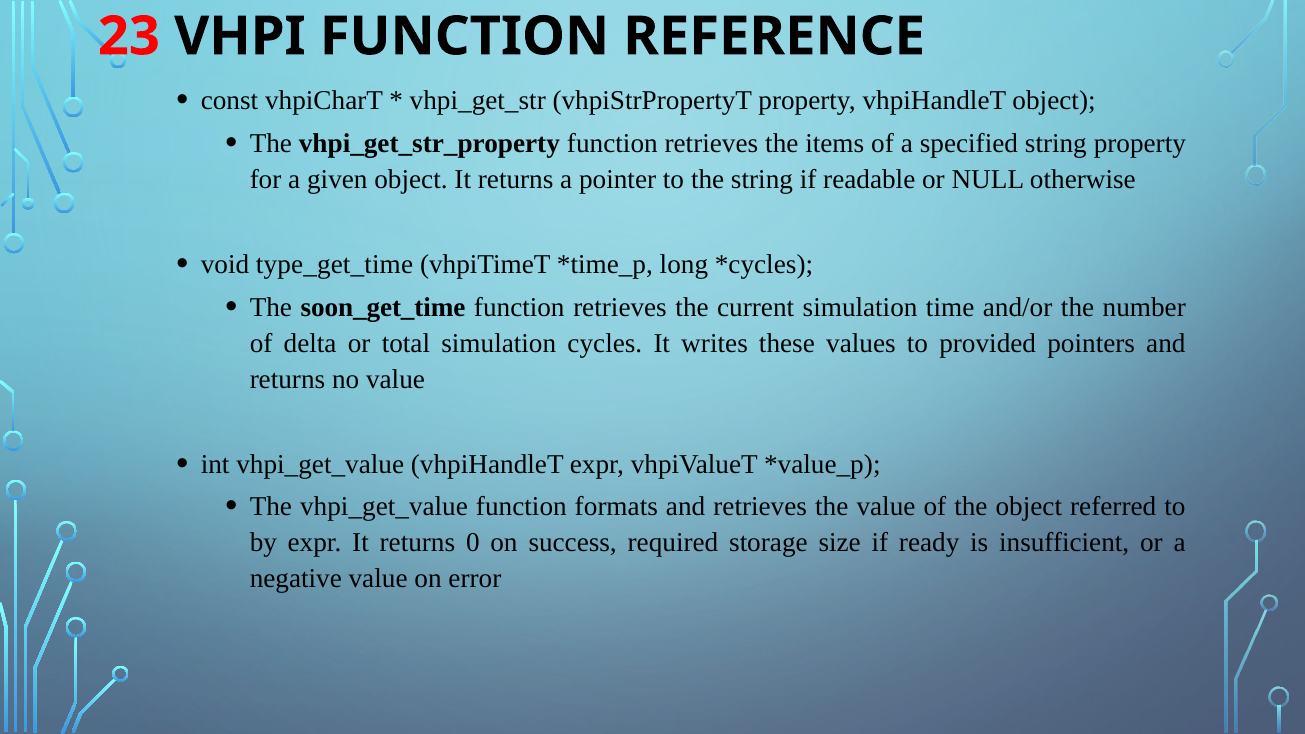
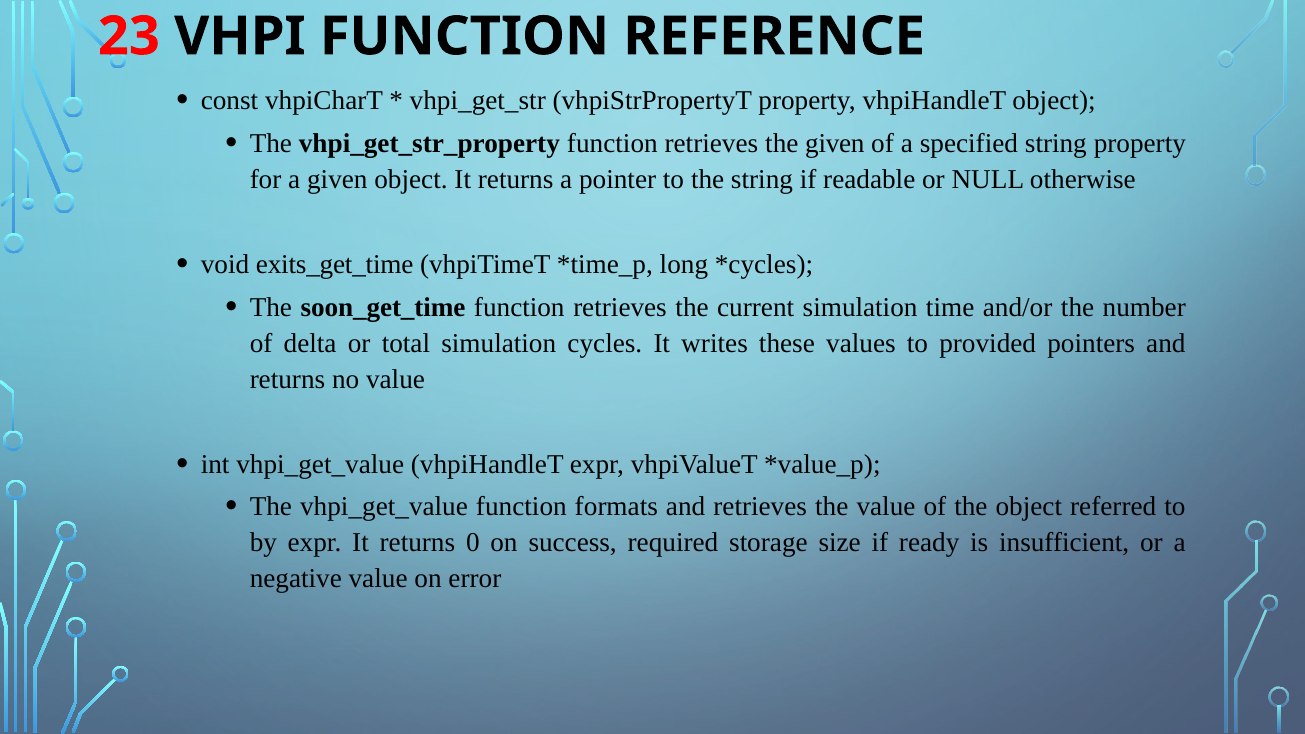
the items: items -> given (835, 143)
type_get_time: type_get_time -> exits_get_time (335, 265)
